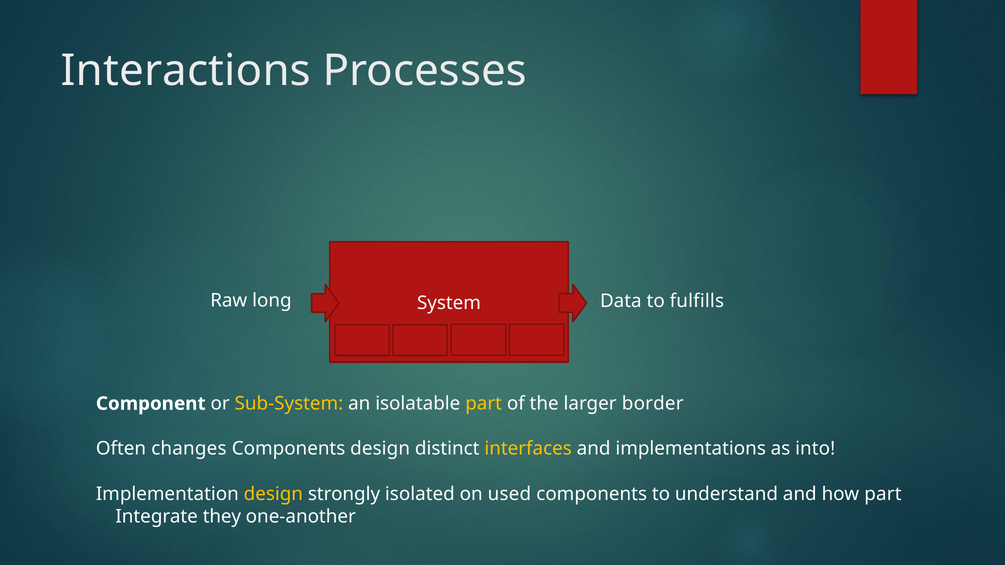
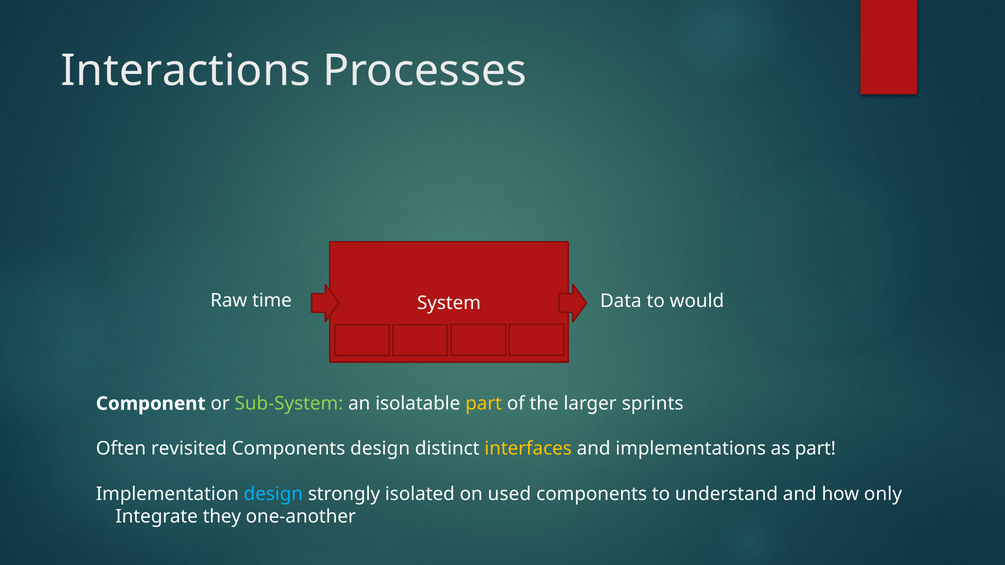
long: long -> time (272, 301)
fulfills: fulfills -> would (697, 301)
Sub-System colour: yellow -> light green (289, 404)
border: border -> sprints (653, 404)
changes: changes -> revisited (189, 449)
as into: into -> part (815, 449)
design colour: yellow -> light blue (273, 494)
how part: part -> only (883, 494)
